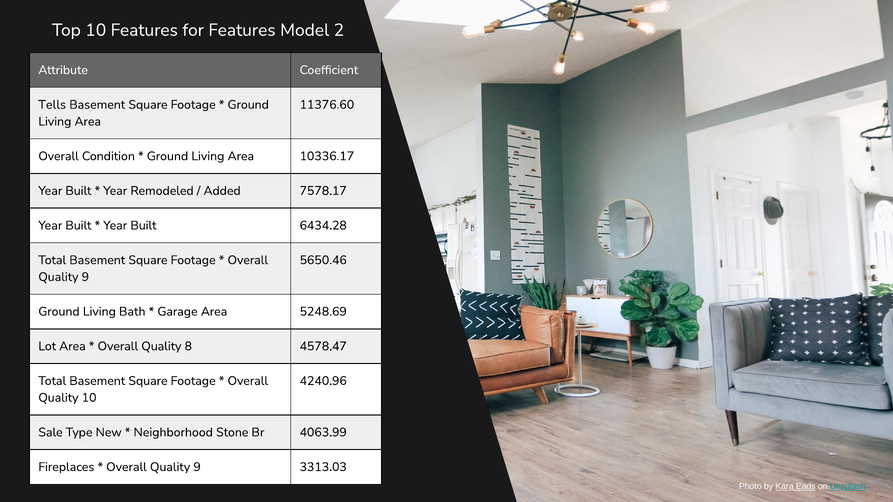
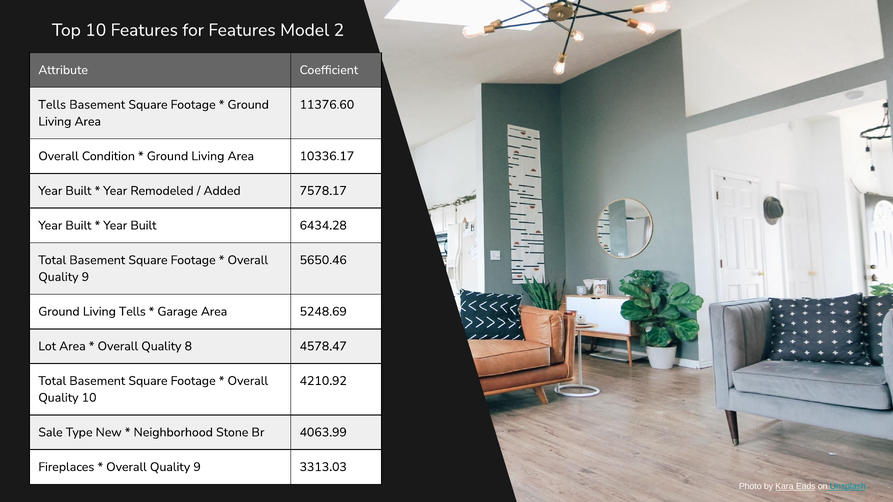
Living Bath: Bath -> Tells (132, 312)
4240.96: 4240.96 -> 4210.92 (323, 381)
